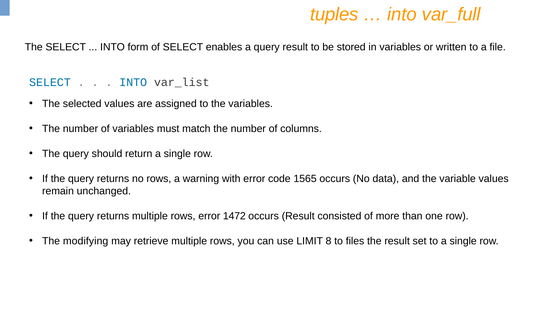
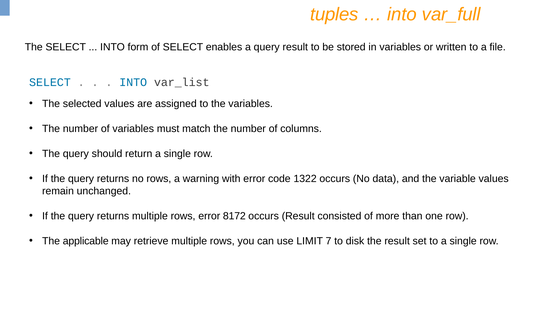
1565: 1565 -> 1322 (305, 178)
1472: 1472 -> 8172 (234, 216)
modifying: modifying -> applicable (86, 241)
8: 8 -> 7 (328, 241)
files: files -> disk (355, 241)
